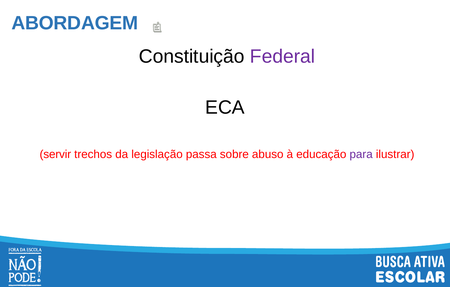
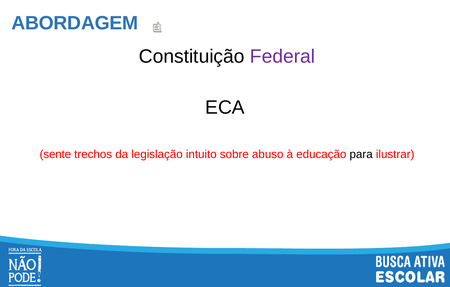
servir: servir -> sente (55, 154)
passa: passa -> intuito (201, 154)
para colour: purple -> black (361, 154)
